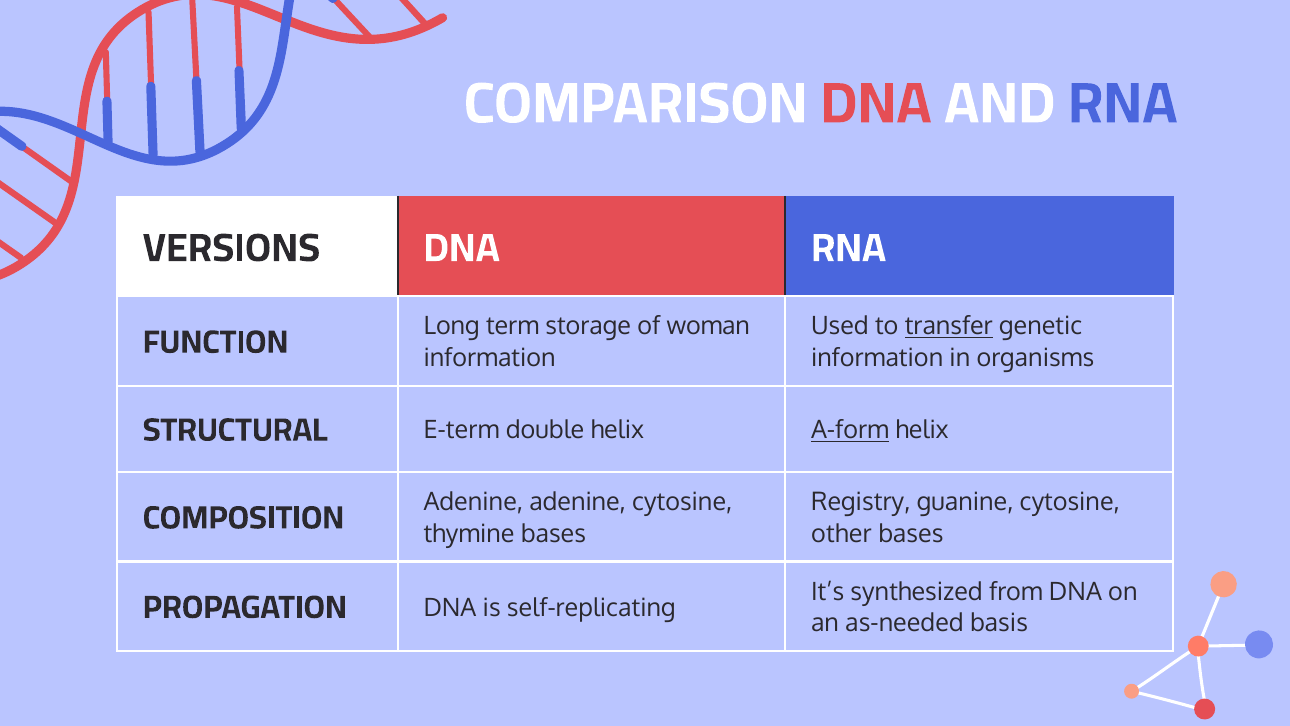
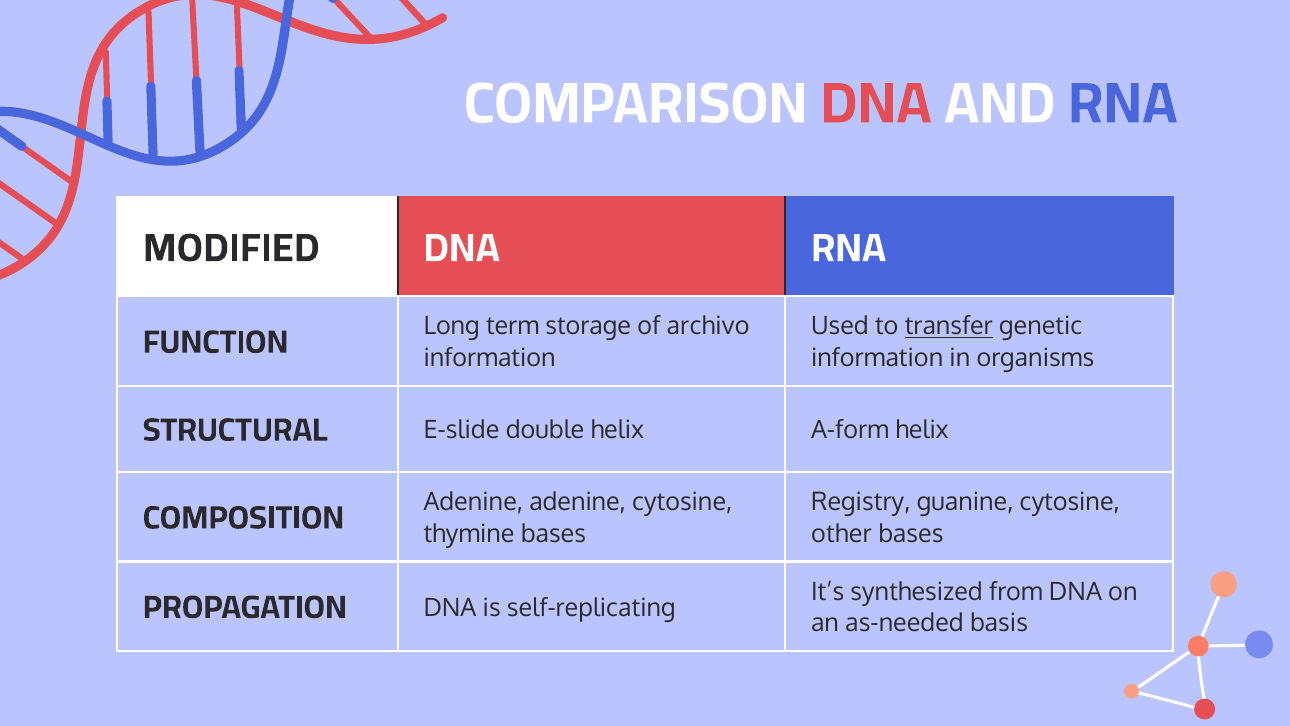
VERSIONS: VERSIONS -> MODIFIED (231, 248)
woman: woman -> archivo (708, 327)
E-term: E-term -> E-slide (461, 430)
A-form underline: present -> none (850, 430)
